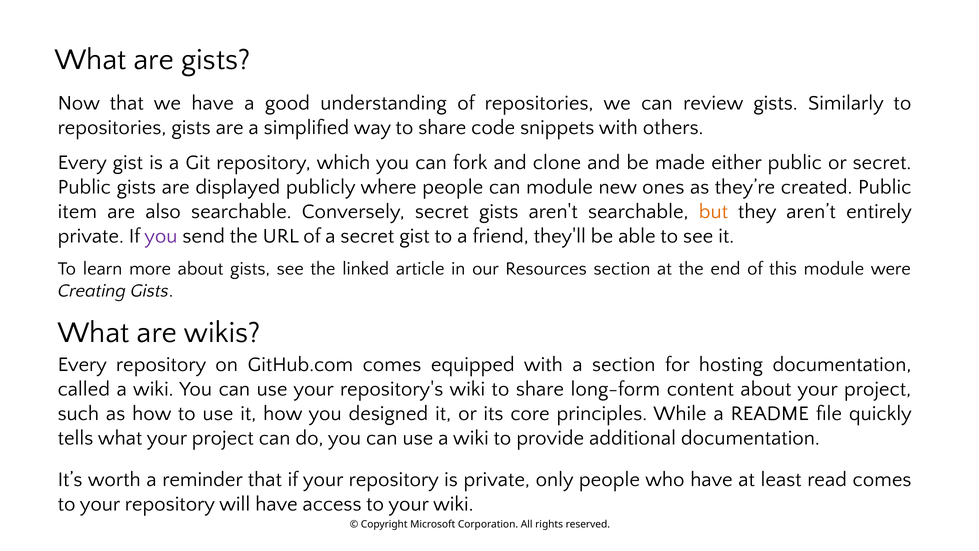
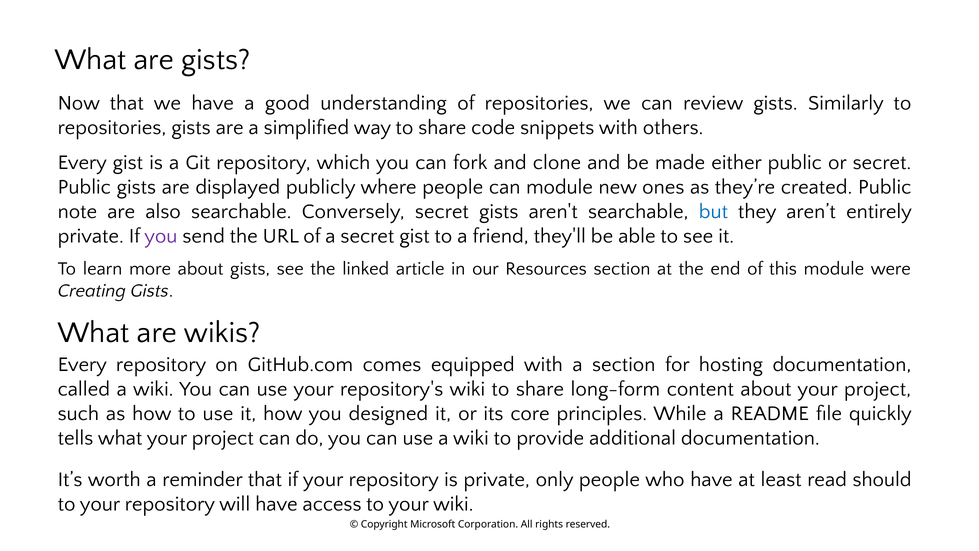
item: item -> note (77, 211)
but colour: orange -> blue (713, 211)
read comes: comes -> should (882, 479)
